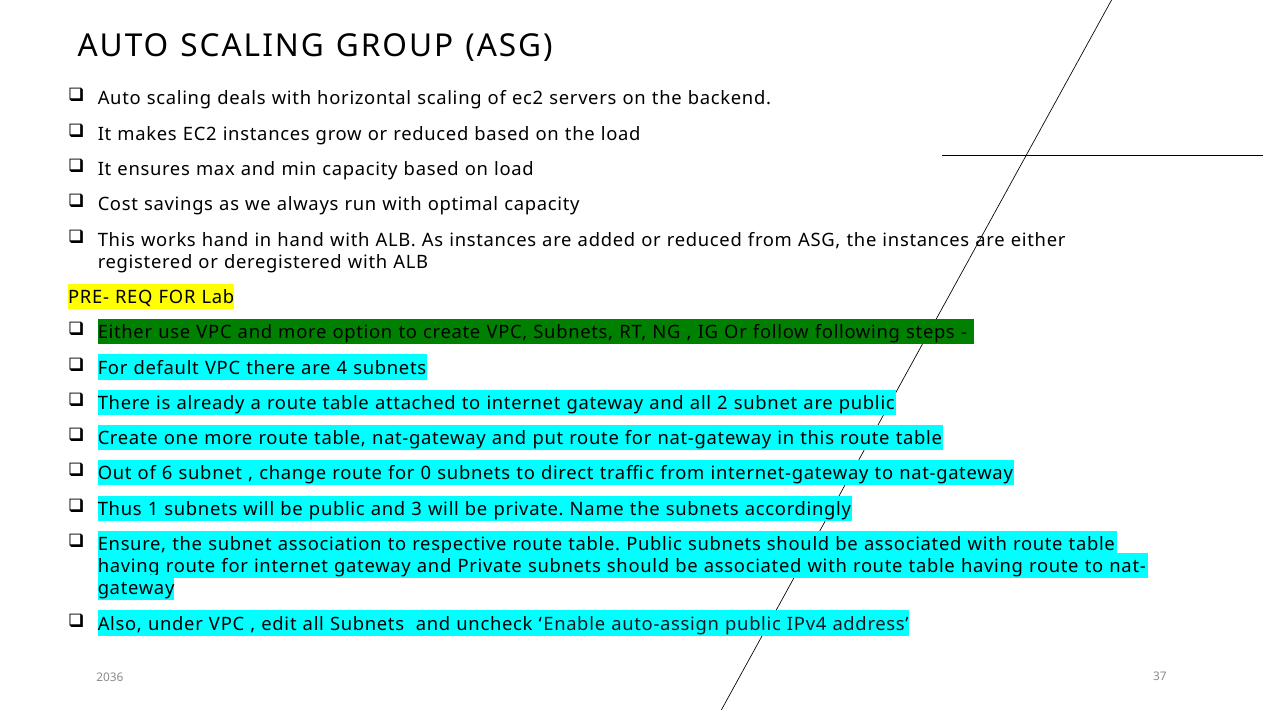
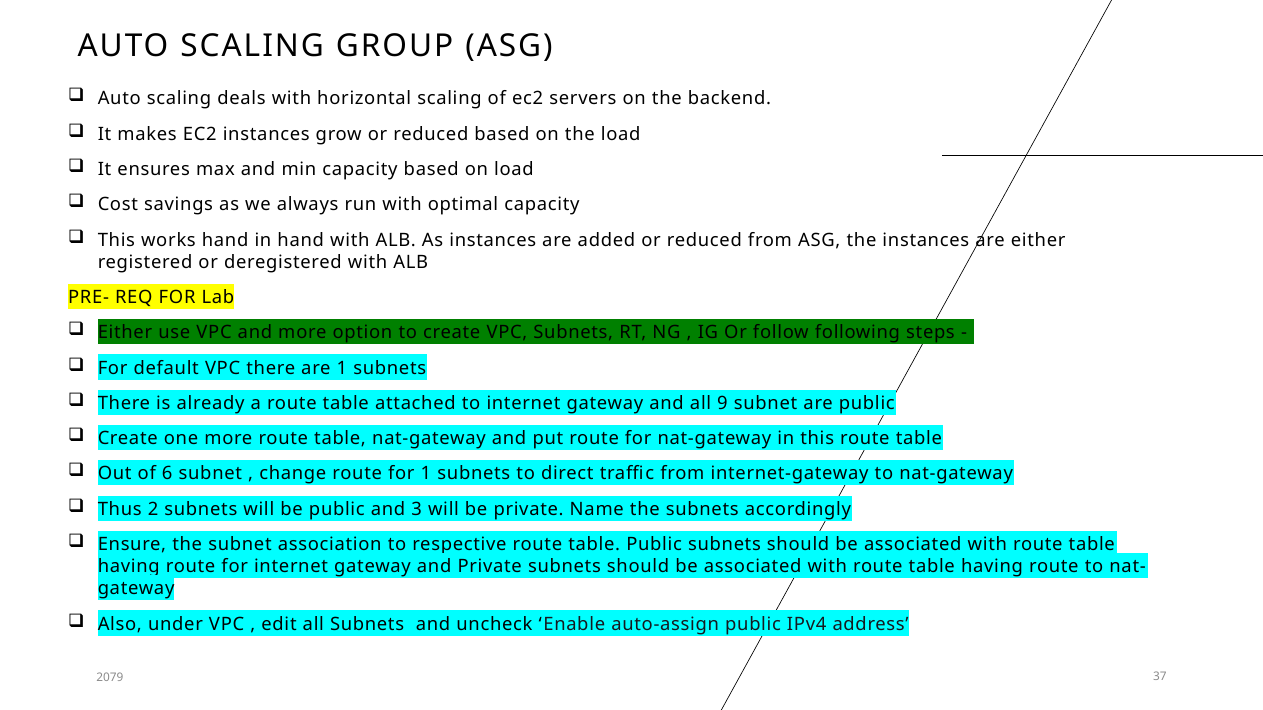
are 4: 4 -> 1 (342, 368)
2: 2 -> 9 (722, 404)
for 0: 0 -> 1 (426, 474)
1: 1 -> 2 (153, 509)
2036: 2036 -> 2079 (110, 678)
